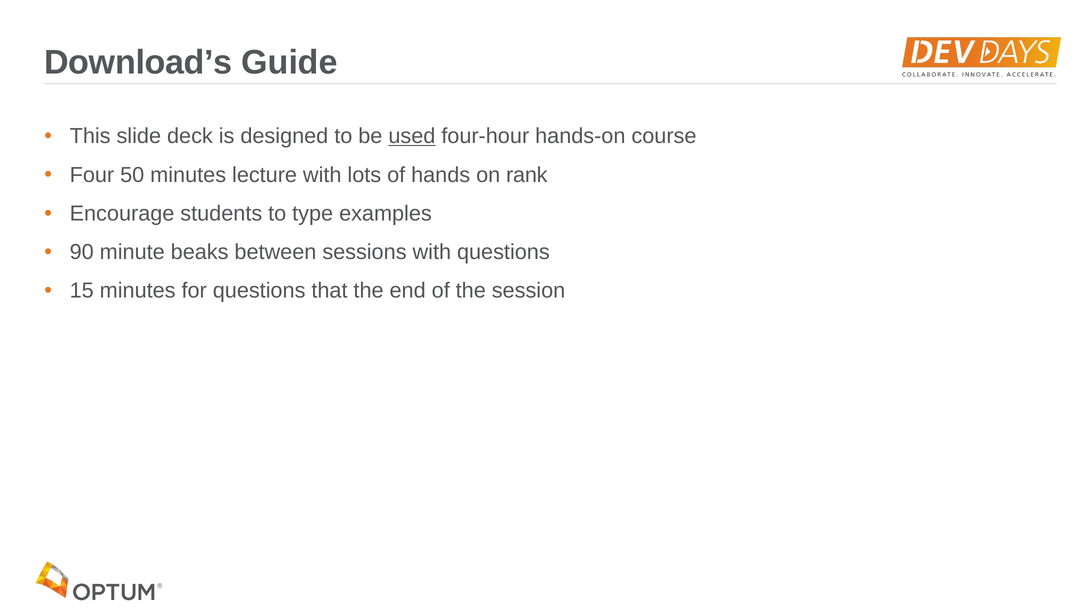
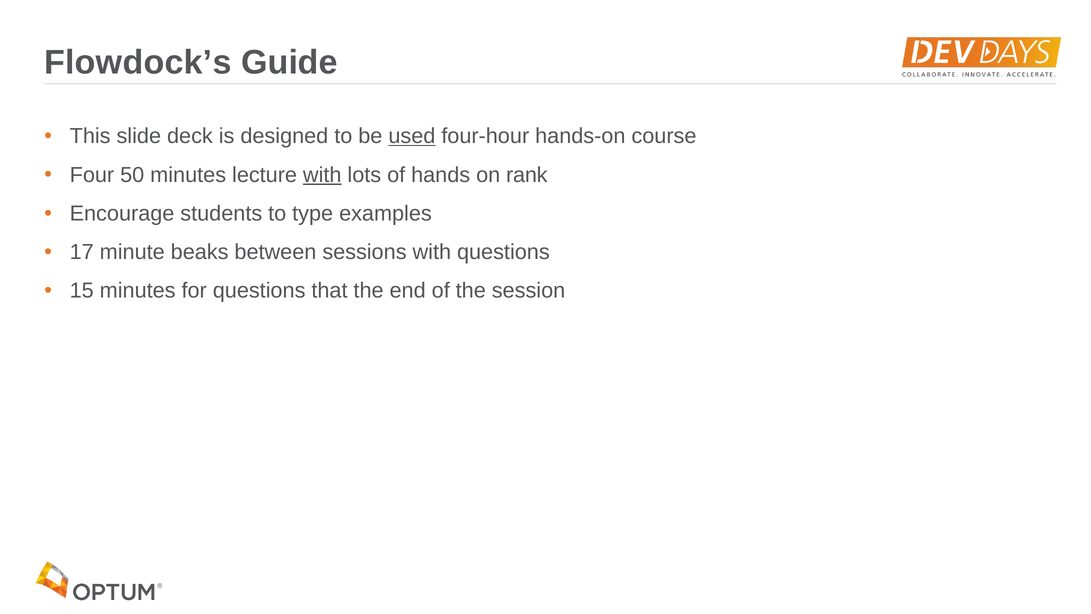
Download’s: Download’s -> Flowdock’s (138, 62)
with underline: none -> present (322, 175)
90: 90 -> 17 (82, 252)
